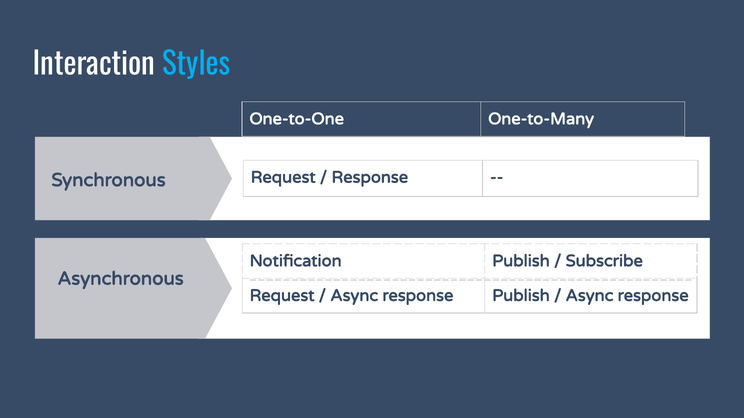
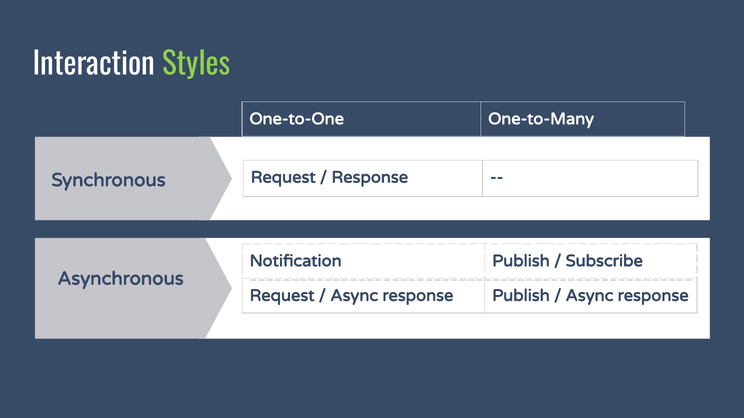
Styles colour: light blue -> light green (196, 64)
